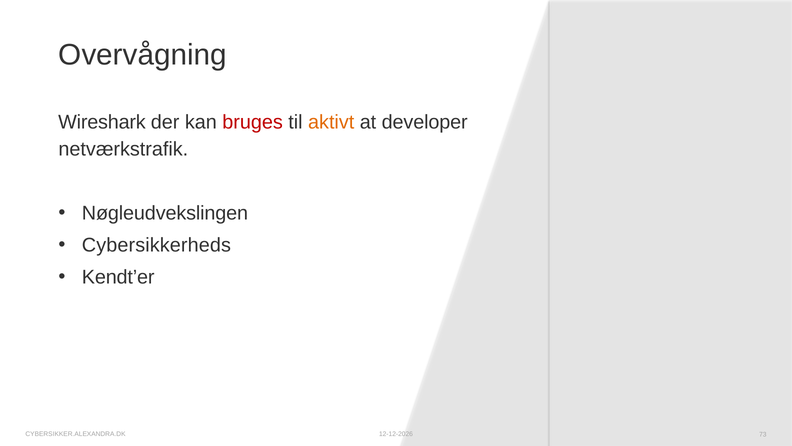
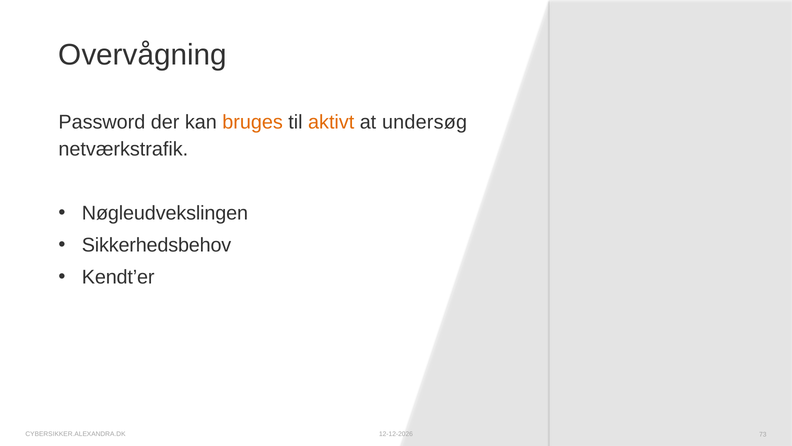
Wireshark: Wireshark -> Password (102, 122)
bruges colour: red -> orange (253, 122)
developer: developer -> undersøg (425, 122)
Cybersikkerheds: Cybersikkerheds -> Sikkerhedsbehov (157, 245)
